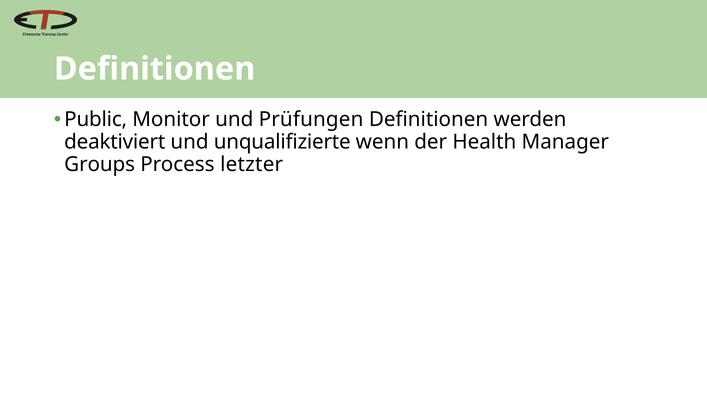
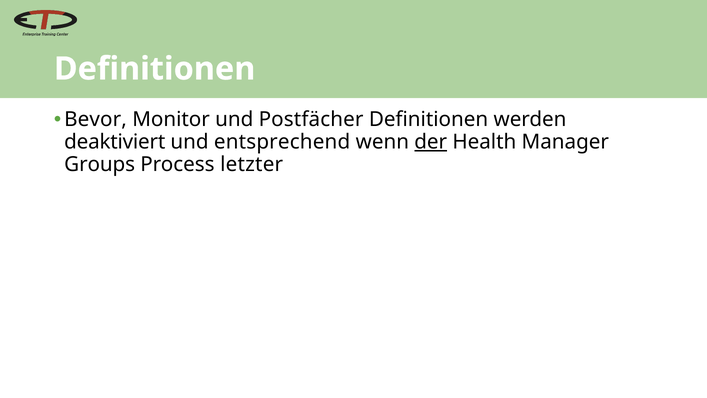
Public: Public -> Bevor (96, 120)
Prüfungen: Prüfungen -> Postfächer (311, 120)
unqualifizierte: unqualifizierte -> entsprechend (282, 142)
der underline: none -> present (431, 142)
